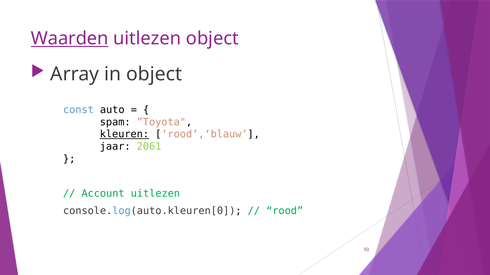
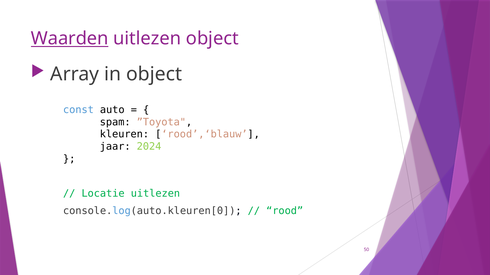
kleuren underline: present -> none (124, 135)
2061: 2061 -> 2024 (149, 147)
Account: Account -> Locatie (103, 194)
